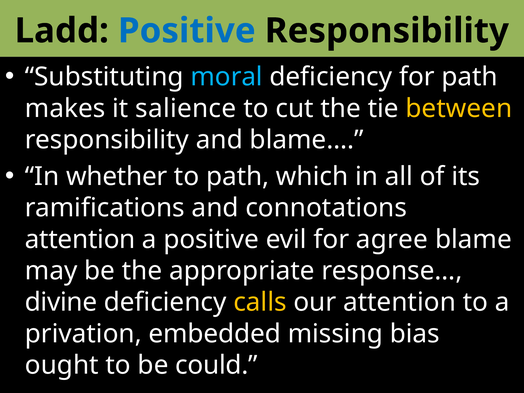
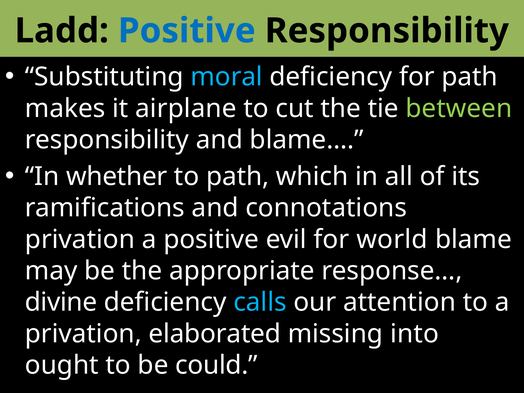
salience: salience -> airplane (186, 108)
between colour: yellow -> light green (459, 108)
attention: attention -> privation (80, 239)
agree: agree -> world (392, 239)
calls colour: yellow -> light blue (260, 302)
embedded: embedded -> elaborated (215, 334)
bias: bias -> into (415, 334)
